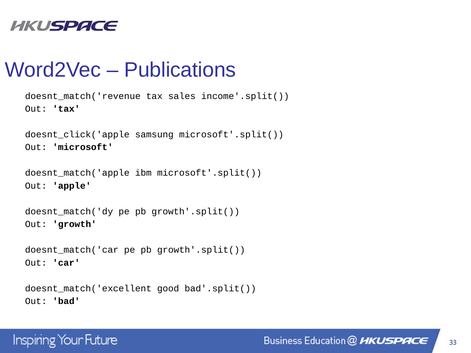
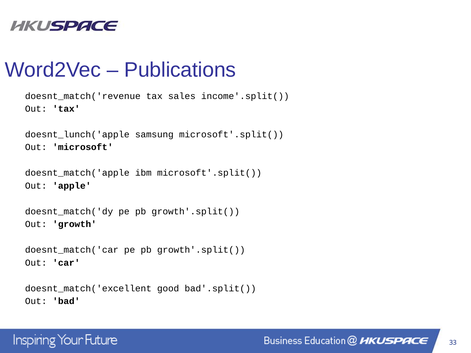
doesnt_click('apple: doesnt_click('apple -> doesnt_lunch('apple (77, 135)
